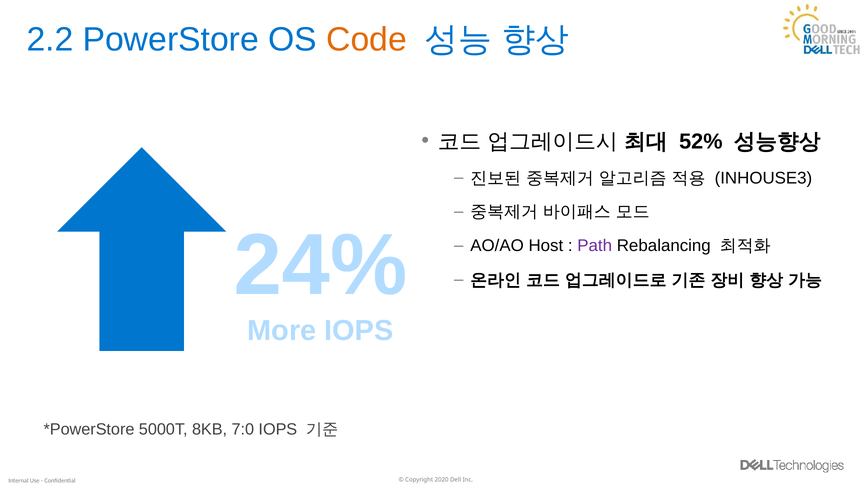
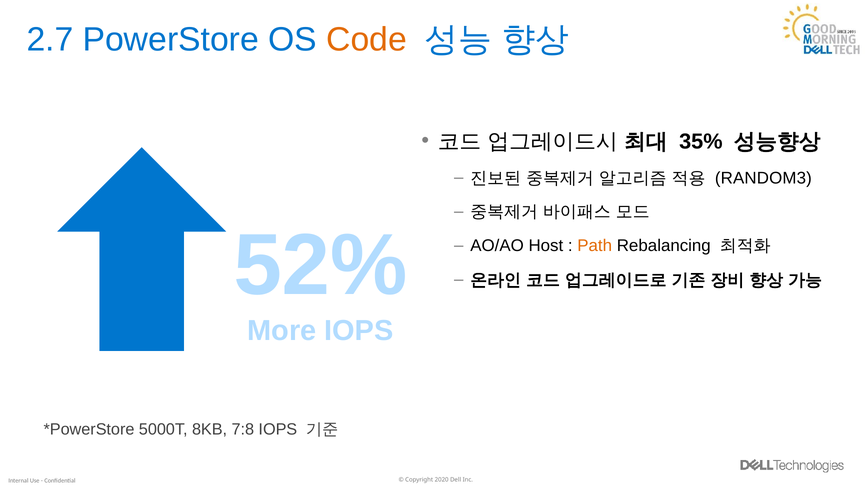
2.2: 2.2 -> 2.7 (50, 40)
52%: 52% -> 35% (701, 141)
INHOUSE3: INHOUSE3 -> RANDOM3 (763, 178)
24%: 24% -> 52% (320, 266)
Path colour: purple -> orange (595, 246)
7:0: 7:0 -> 7:8 (243, 430)
